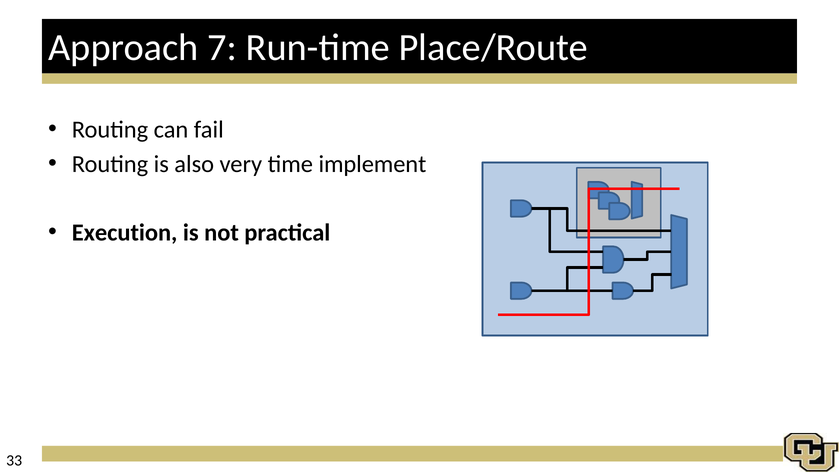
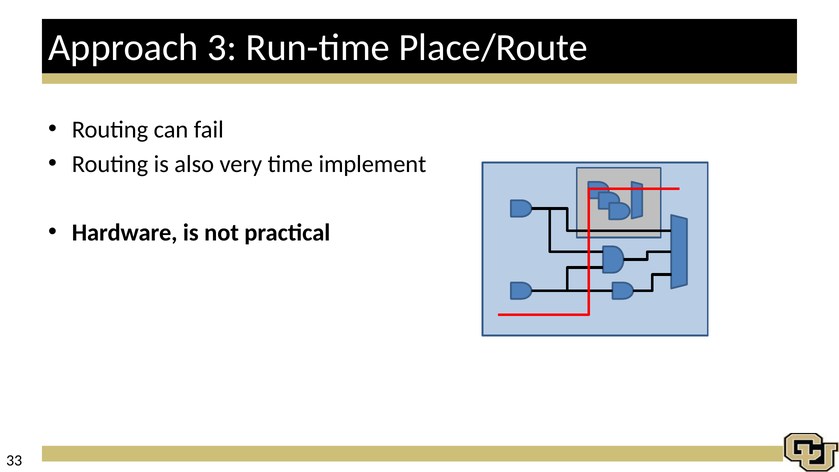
7: 7 -> 3 (222, 48)
Execution: Execution -> Hardware (125, 233)
